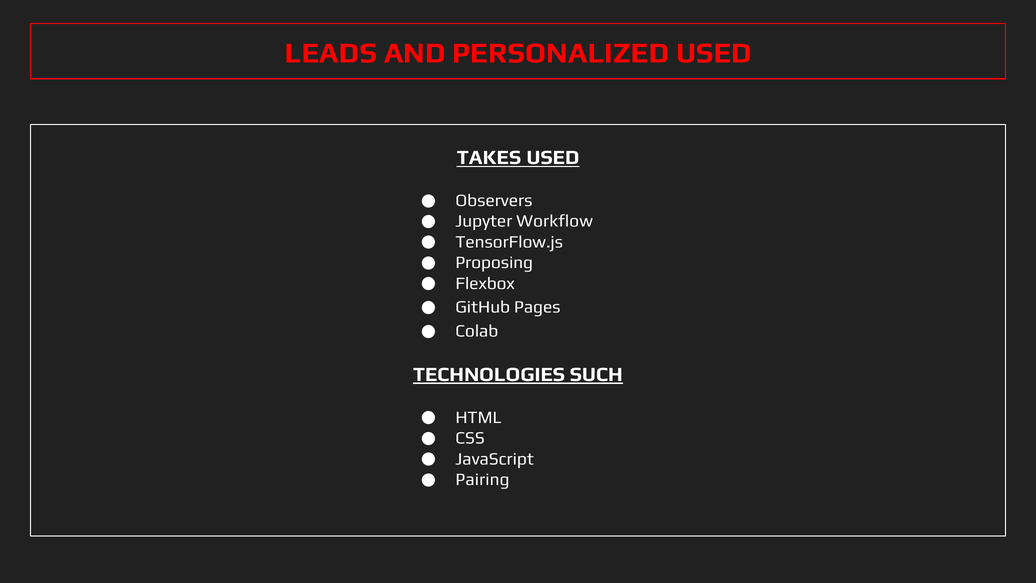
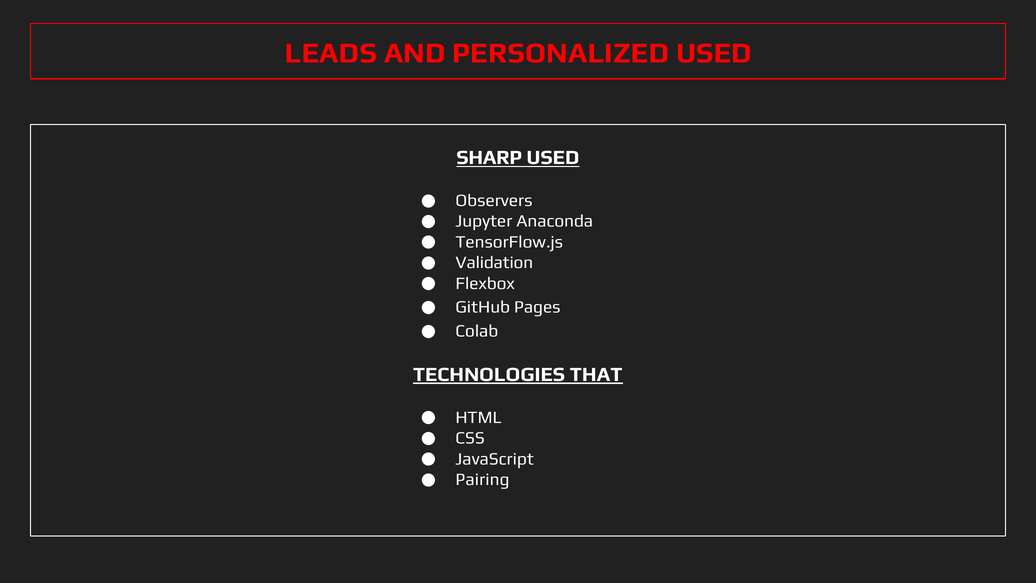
TAKES: TAKES -> SHARP (489, 157)
Workflow: Workflow -> Anaconda (555, 221)
Proposing: Proposing -> Validation (494, 263)
SUCH: SUCH -> THAT (596, 374)
